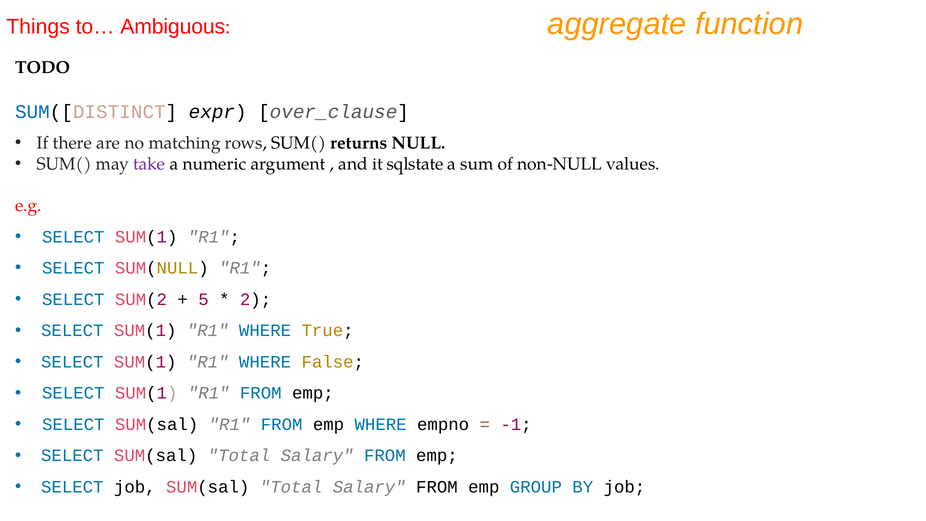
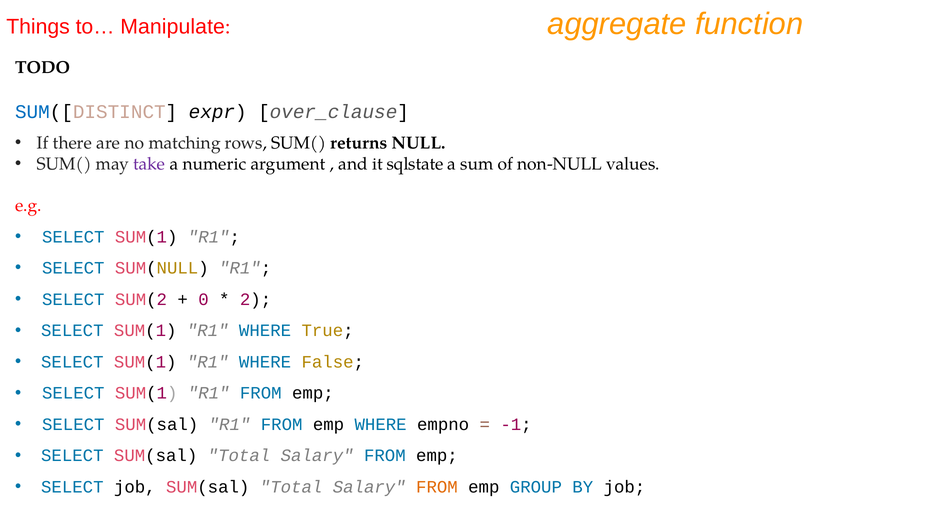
Ambiguous: Ambiguous -> Manipulate (173, 26)
5: 5 -> 0 (203, 299)
FROM colour: black -> orange (437, 487)
